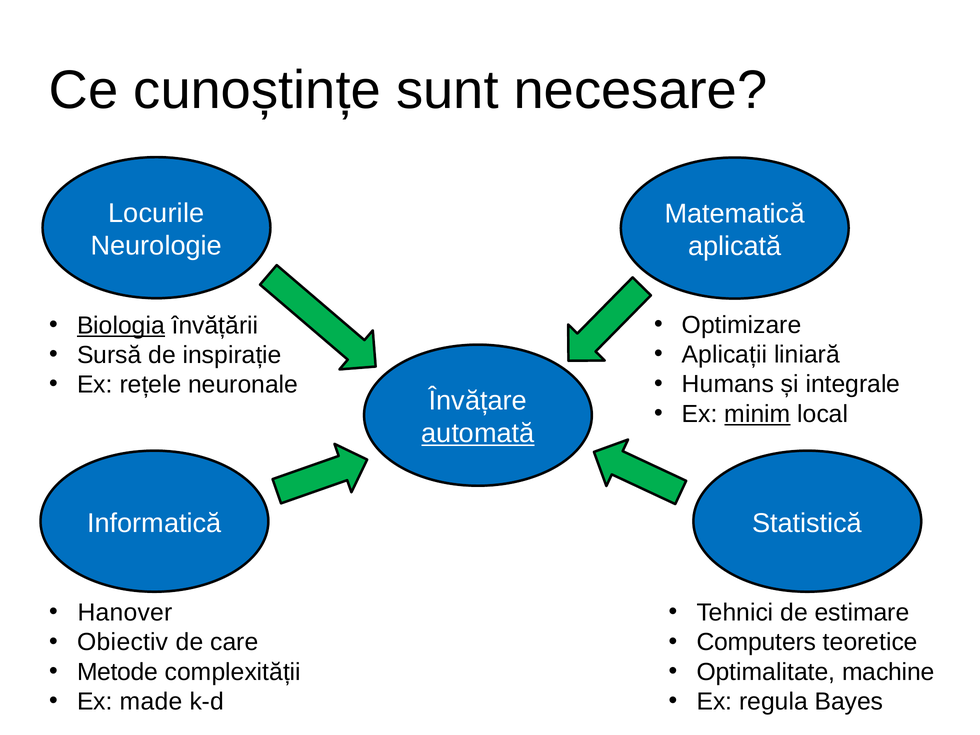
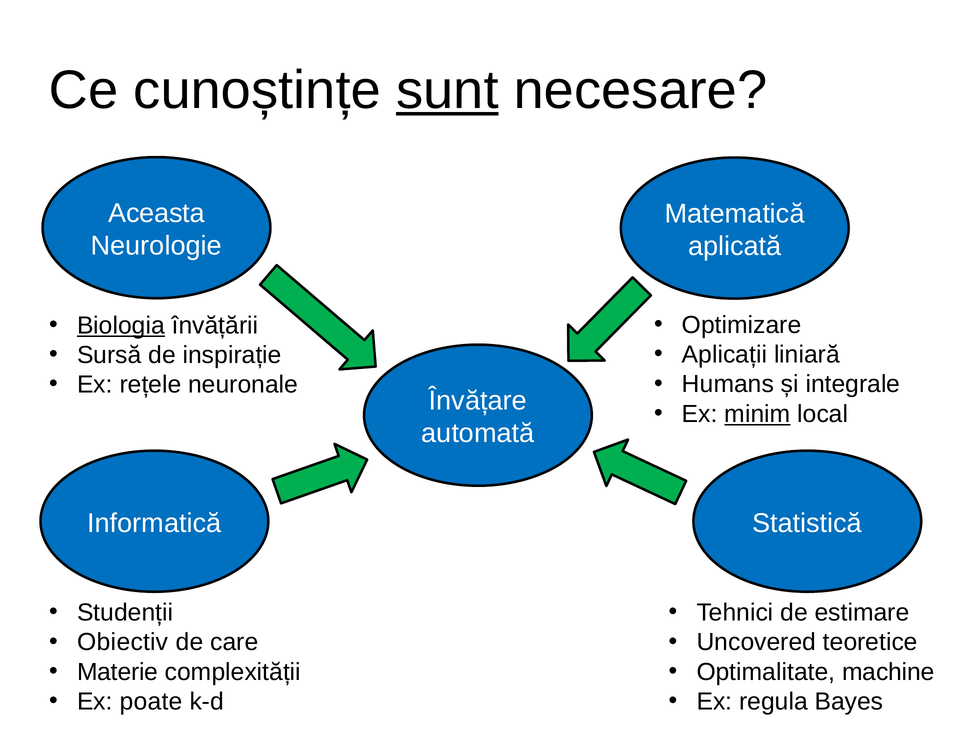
sunt underline: none -> present (447, 90)
Locurile: Locurile -> Aceasta (157, 213)
automată underline: present -> none (478, 433)
Hanover: Hanover -> Studenții (125, 613)
Computers: Computers -> Uncovered (756, 642)
Metode: Metode -> Materie (118, 672)
made: made -> poate (151, 702)
